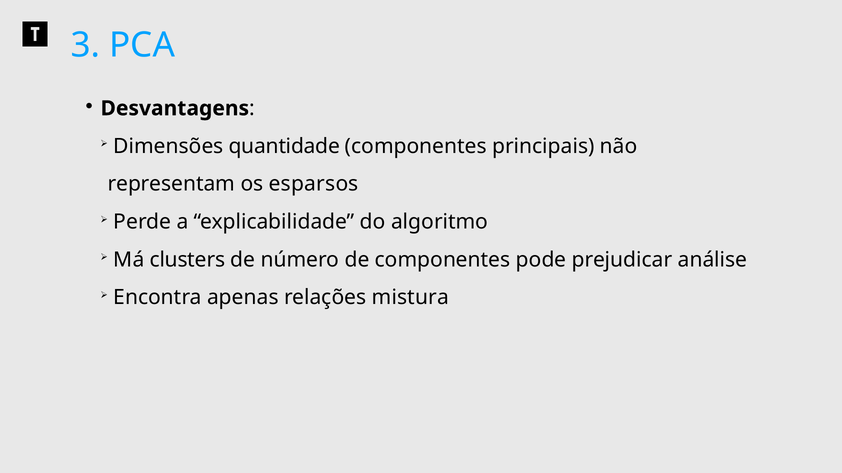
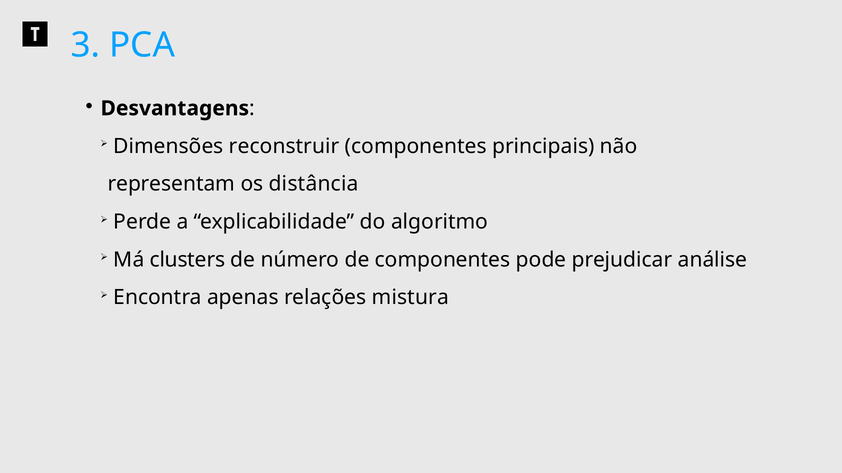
quantidade: quantidade -> reconstruir (284, 146)
esparsos: esparsos -> distância (314, 184)
